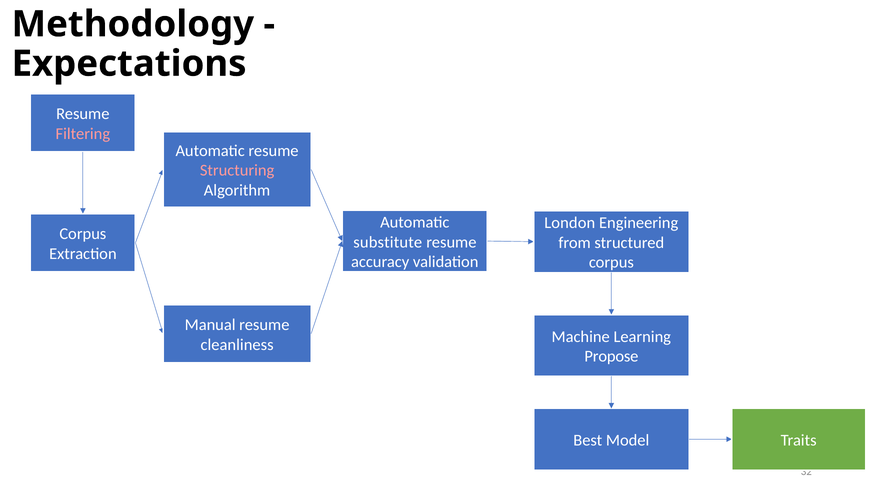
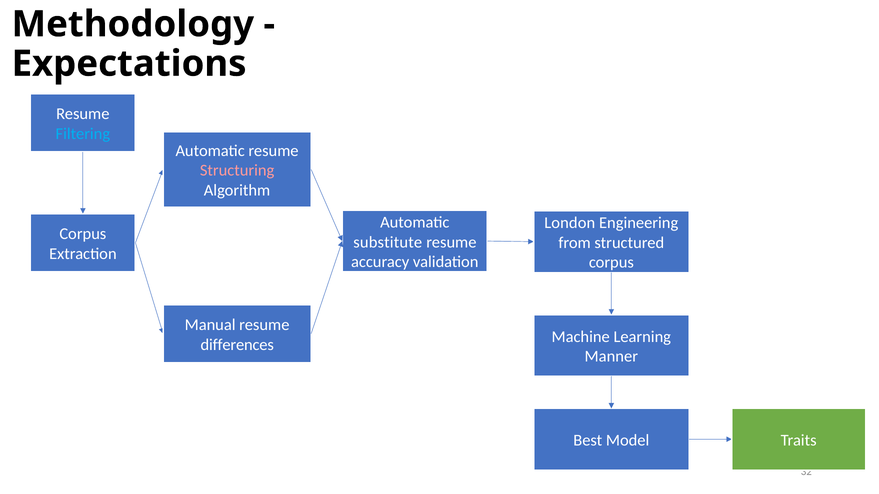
Filtering colour: pink -> light blue (83, 134)
cleanliness: cleanliness -> differences (237, 345)
Propose: Propose -> Manner (611, 357)
